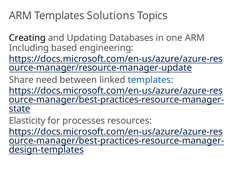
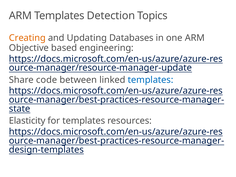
Solutions: Solutions -> Detection (111, 16)
Creating colour: black -> orange (27, 38)
Including: Including -> Objective (29, 48)
need: need -> code (47, 80)
for processes: processes -> templates (84, 121)
